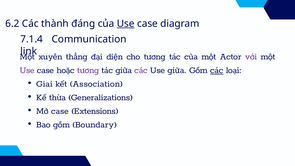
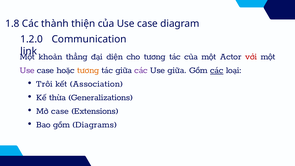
6.2: 6.2 -> 1.8 (12, 24)
đáng: đáng -> thiện (83, 24)
Use underline: present -> none (126, 24)
7.1.4: 7.1.4 -> 1.2.0 (32, 39)
xuyên: xuyên -> khoản (50, 56)
với colour: purple -> red (251, 56)
tương colour: purple -> orange (88, 70)
Giai: Giai -> Trôi (44, 83)
Boundary: Boundary -> Diagrams (94, 124)
